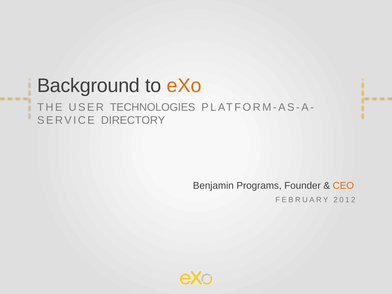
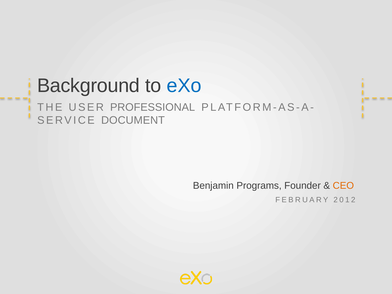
eXo colour: orange -> blue (184, 86)
TECHNOLOGIES: TECHNOLOGIES -> PROFESSIONAL (153, 107)
DIRECTORY: DIRECTORY -> DOCUMENT (133, 120)
